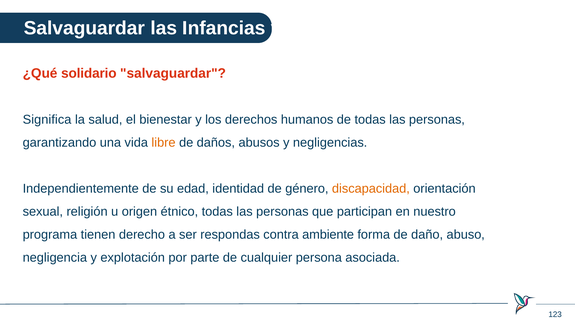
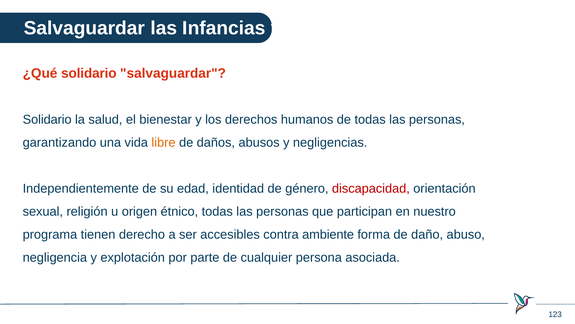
Significa: Significa -> Solidario (47, 119)
discapacidad colour: orange -> red (371, 188)
respondas: respondas -> accesibles (230, 234)
